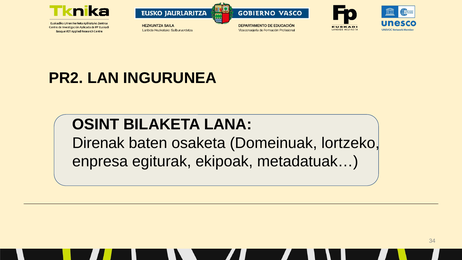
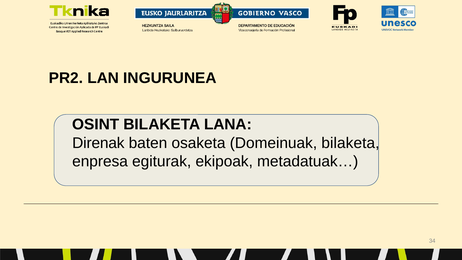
Domeinuak lortzeko: lortzeko -> bilaketa (350, 143)
